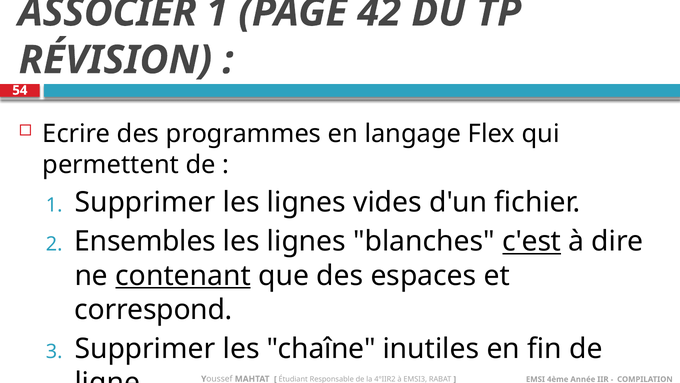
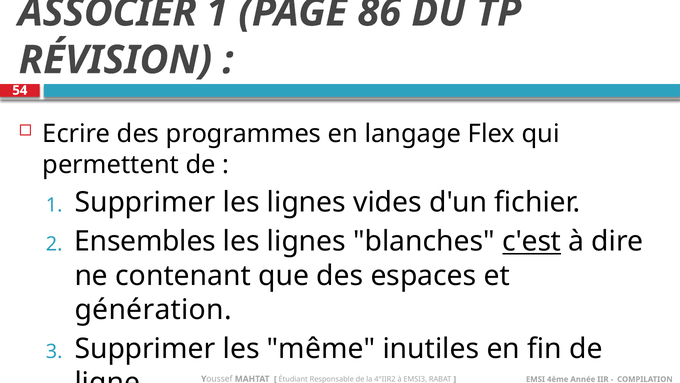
42: 42 -> 86 (379, 12)
contenant underline: present -> none (183, 275)
correspond: correspond -> génération (153, 309)
chaîne: chaîne -> même (321, 348)
